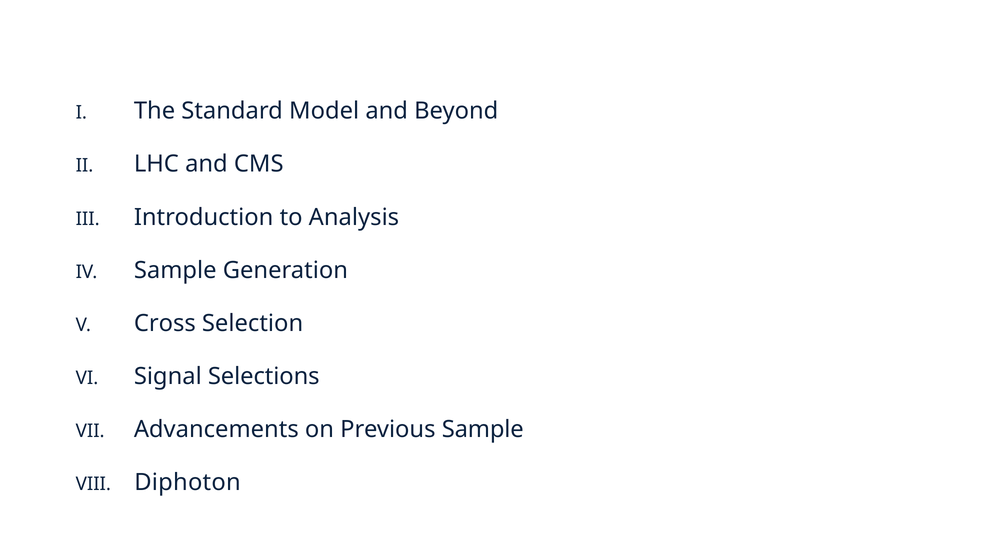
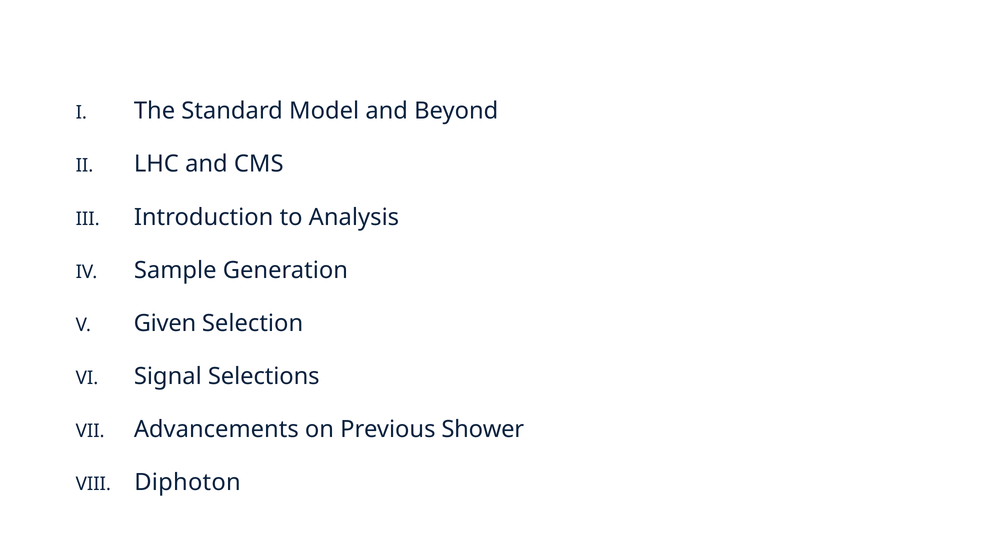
Cross: Cross -> Given (165, 323)
Previous Sample: Sample -> Shower (483, 430)
